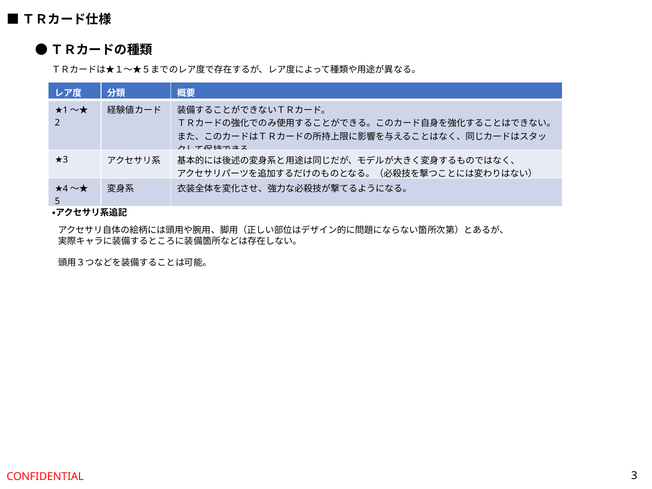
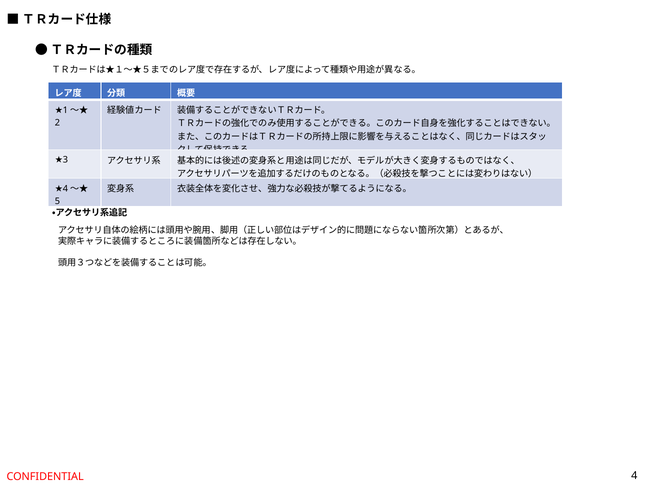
3: 3 -> 4 (634, 476)
